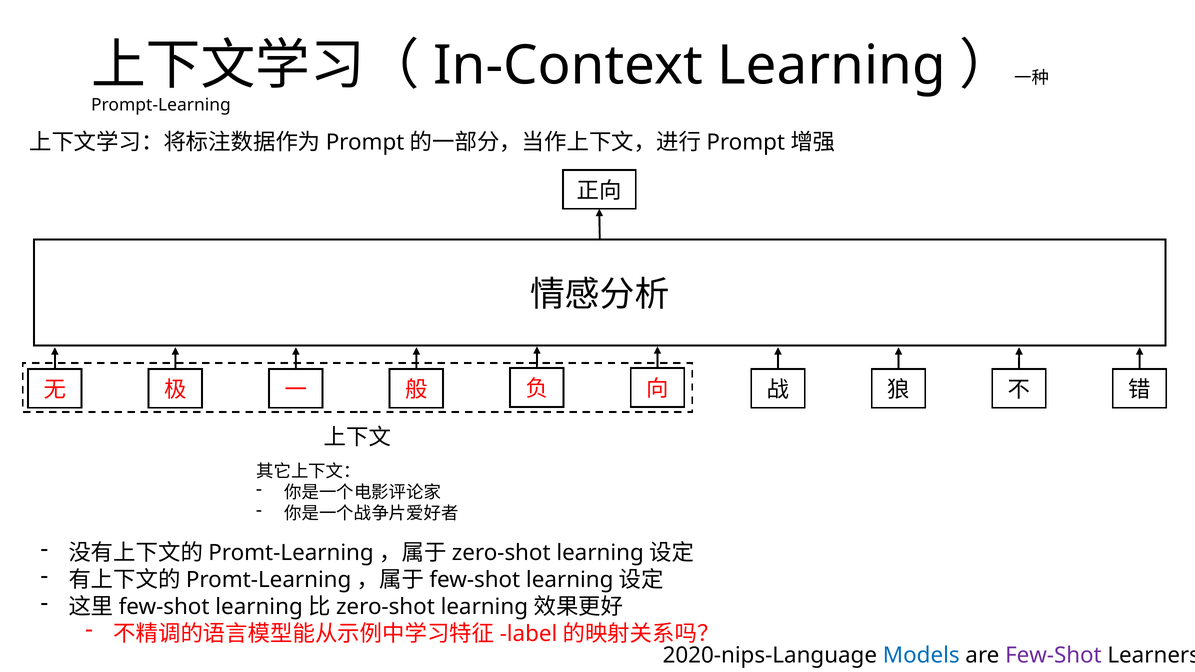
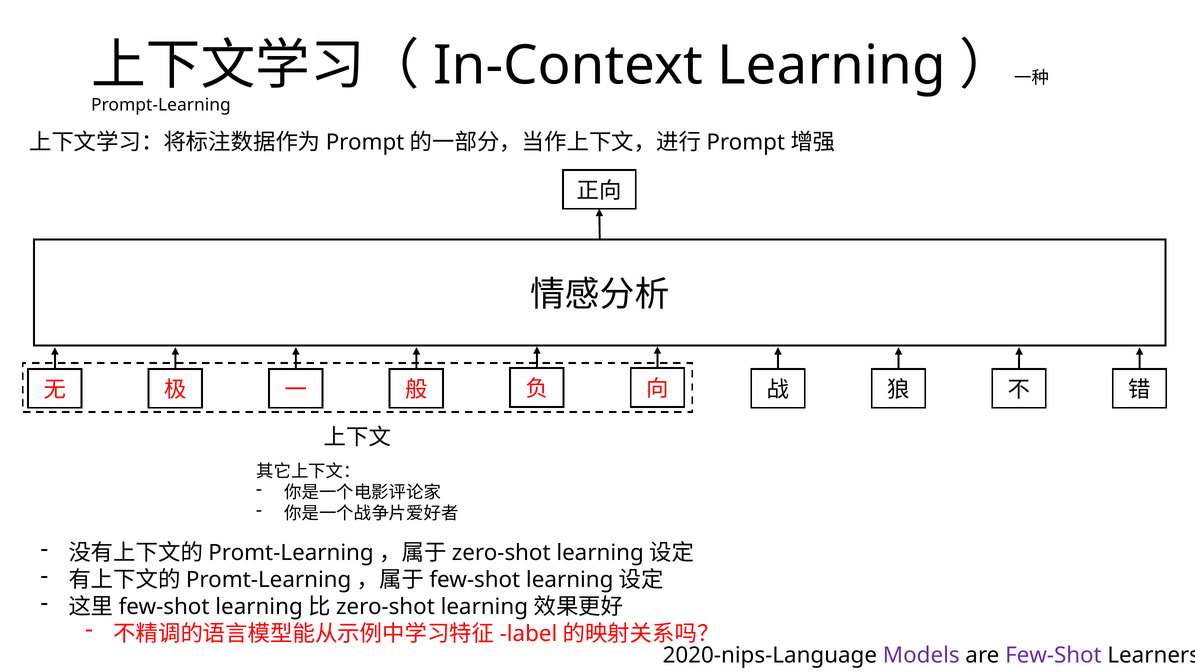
Models colour: blue -> purple (921, 655)
